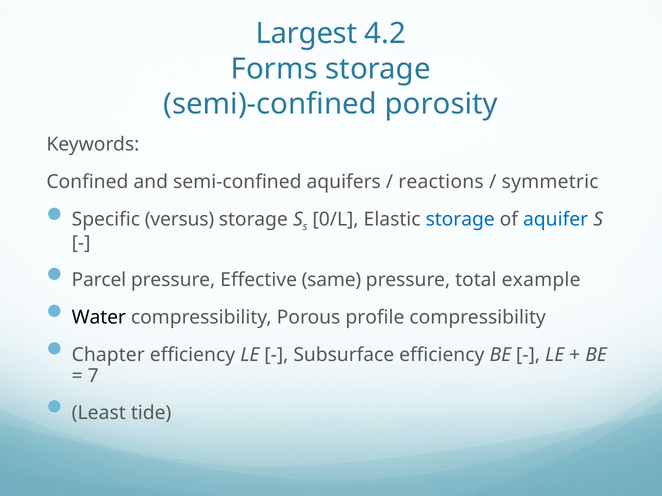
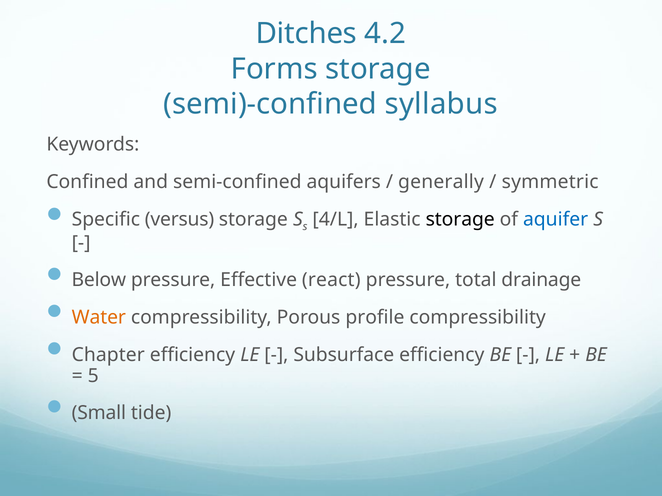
Largest: Largest -> Ditches (306, 34)
porosity: porosity -> syllabus (441, 104)
reactions: reactions -> generally (441, 182)
0/L: 0/L -> 4/L (336, 219)
storage colour: blue -> black (460, 219)
Parcel: Parcel -> Below (99, 280)
same: same -> react (331, 280)
example: example -> drainage (541, 280)
Water colour: black -> orange (99, 318)
7: 7 -> 5 (93, 376)
Least: Least -> Small (99, 413)
